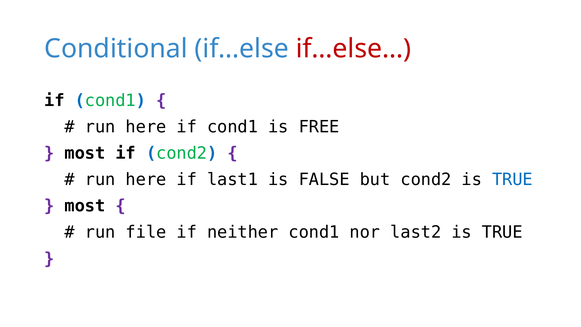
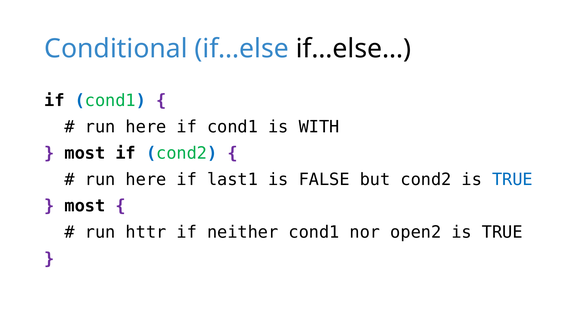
if…else… colour: red -> black (353, 49)
FREE: FREE -> WITH (319, 127)
file: file -> httr (146, 232)
last2: last2 -> open2 (416, 232)
